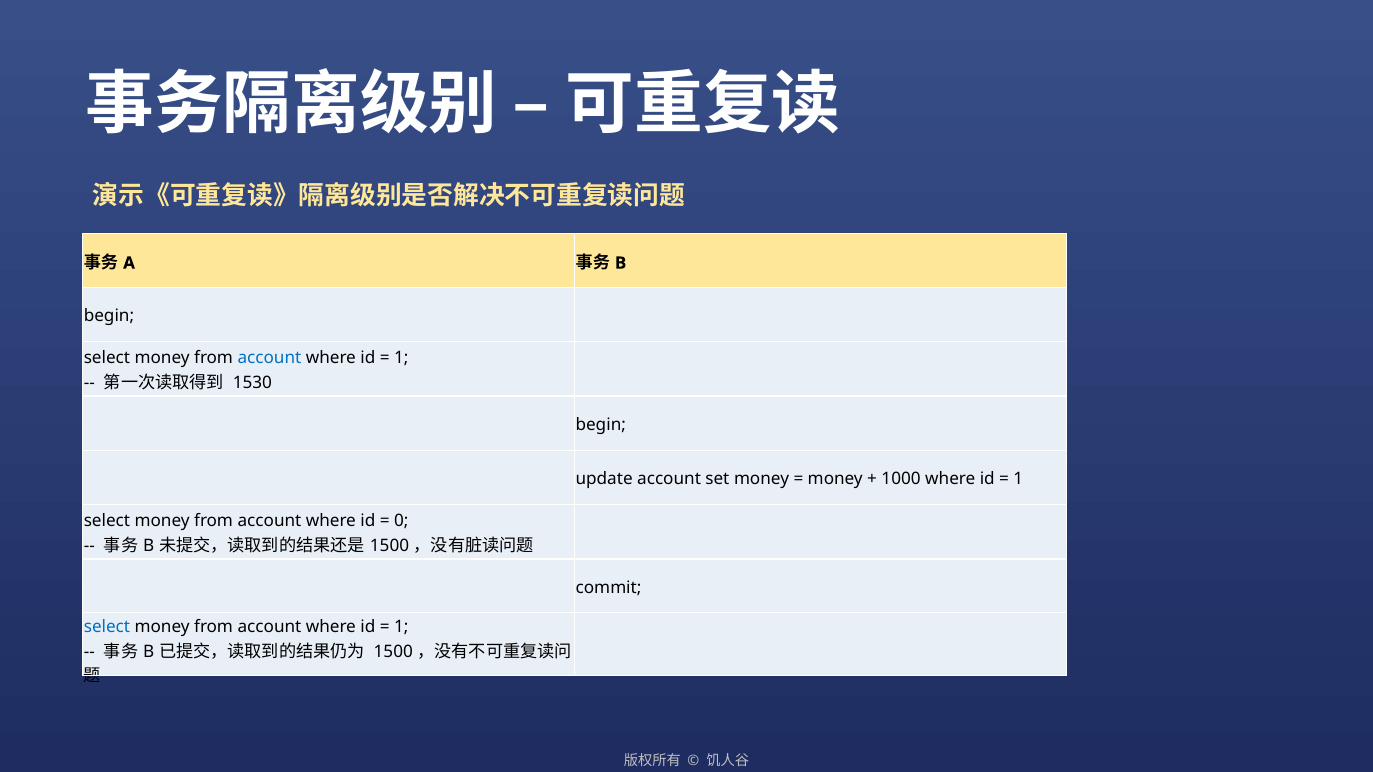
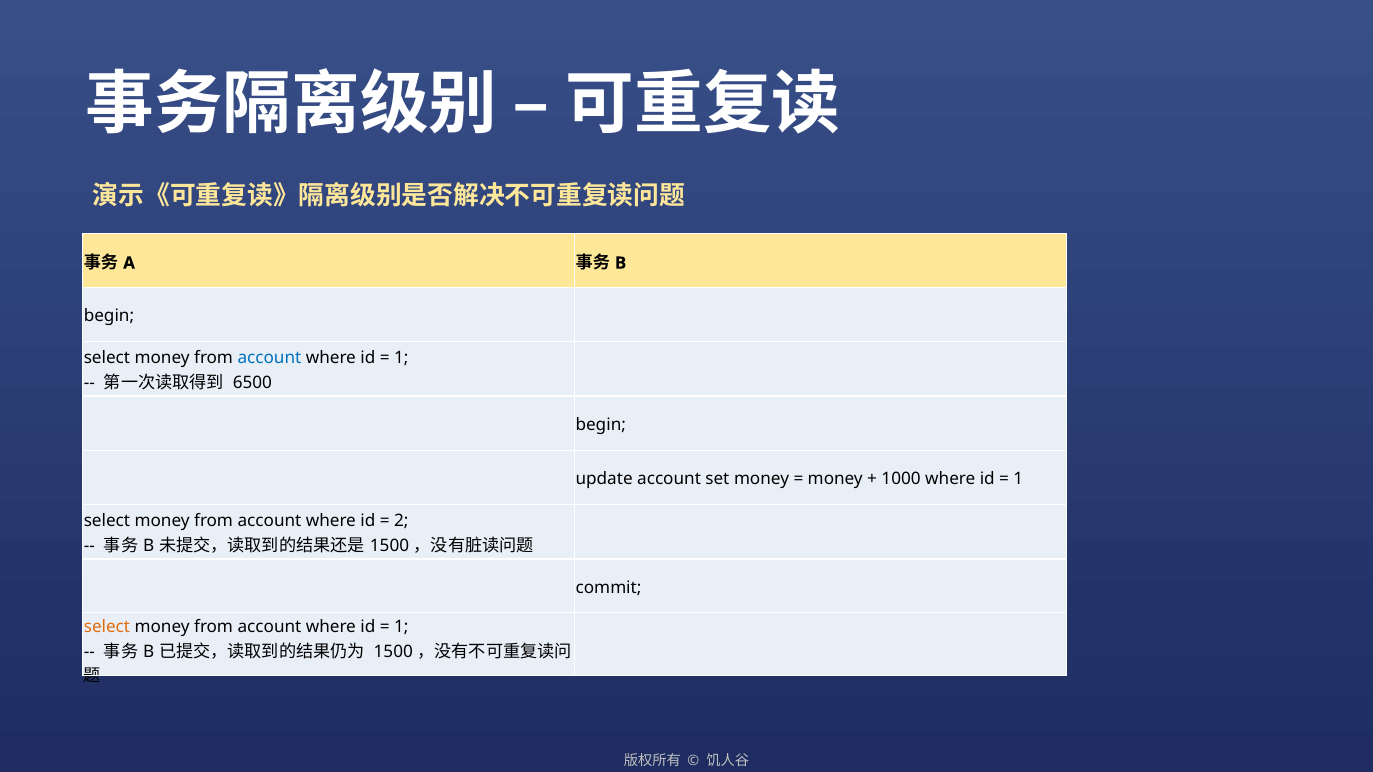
1530: 1530 -> 6500 (252, 383)
0: 0 -> 2 (401, 521)
select colour: blue -> orange (107, 627)
